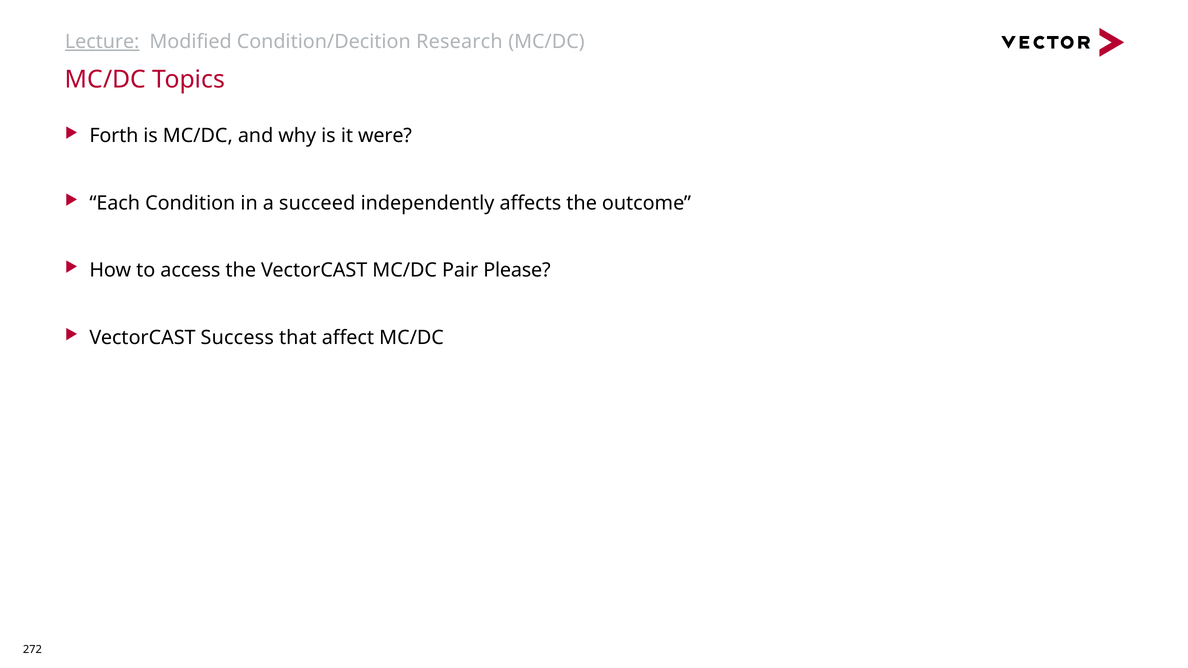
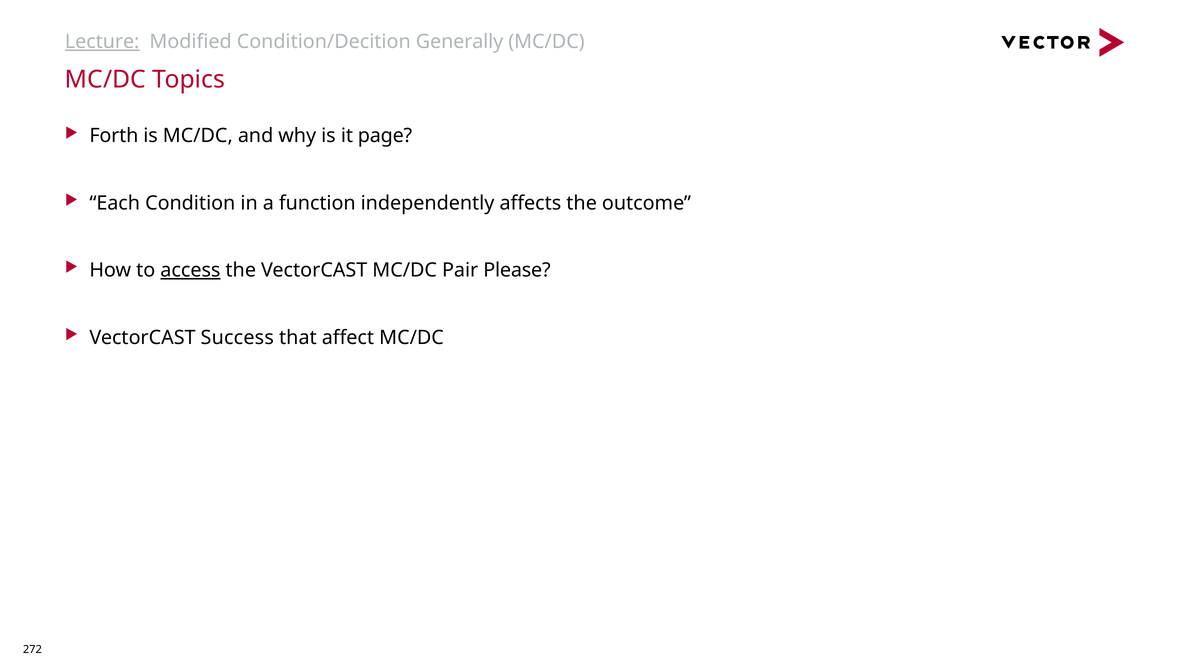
Research: Research -> Generally (460, 42)
were: were -> page (385, 136)
succeed: succeed -> function (317, 203)
access underline: none -> present (190, 270)
